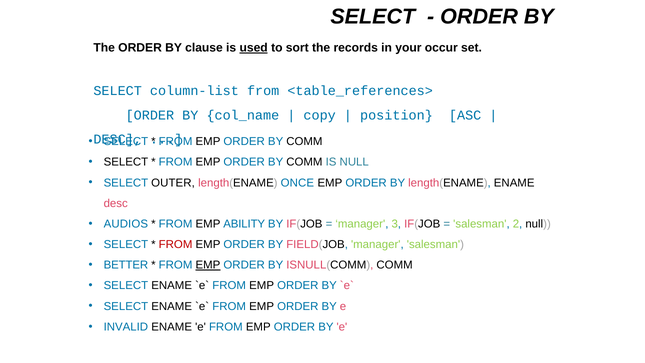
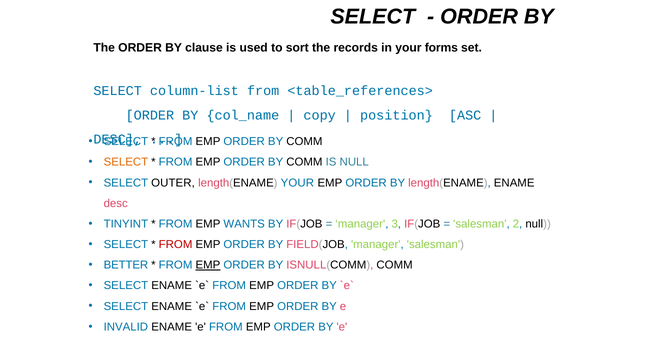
used underline: present -> none (254, 48)
occur: occur -> forms (441, 48)
SELECT colour: black -> orange (126, 162)
length(ENAME ONCE: ONCE -> YOUR (297, 183)
AUDIOS: AUDIOS -> TINYINT (126, 224)
ABILITY: ABILITY -> WANTS (244, 224)
